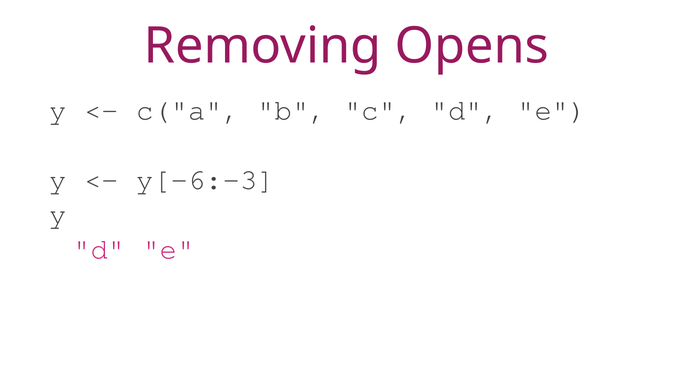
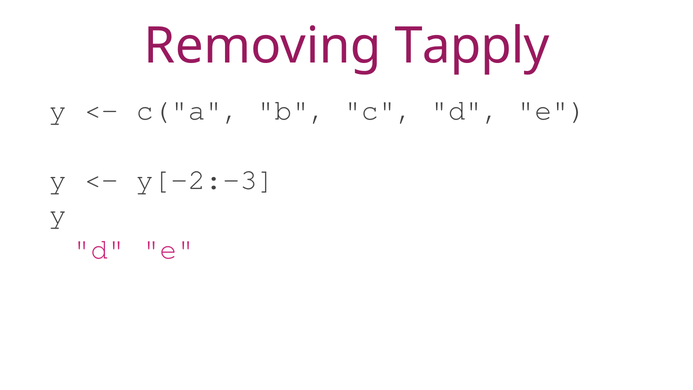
Opens: Opens -> Tapply (472, 46)
y[-6:-3: y[-6:-3 -> y[-2:-3 (205, 180)
